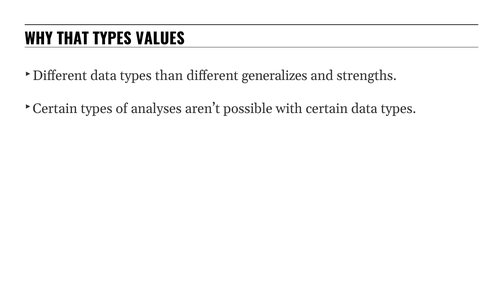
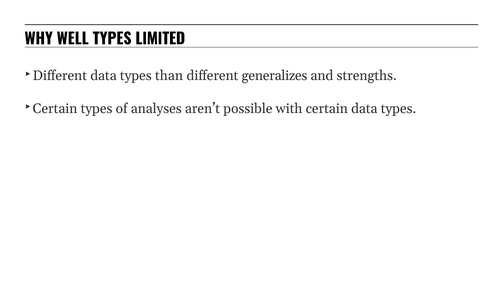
THAT: THAT -> WELL (73, 39)
VALUES: VALUES -> LIMITED (160, 39)
